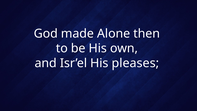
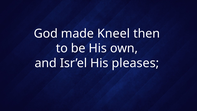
Alone: Alone -> Kneel (114, 33)
